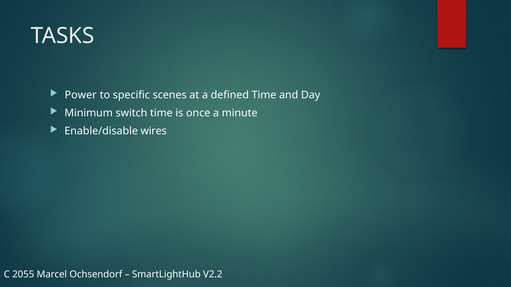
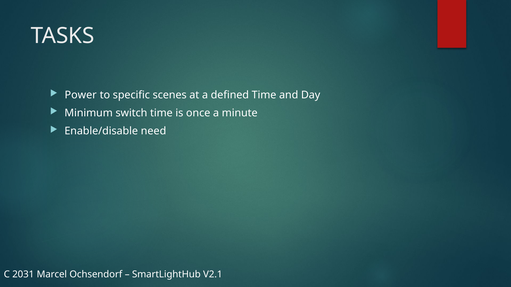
wires: wires -> need (153, 131)
2055: 2055 -> 2031 (23, 275)
V2.2: V2.2 -> V2.1 (213, 275)
